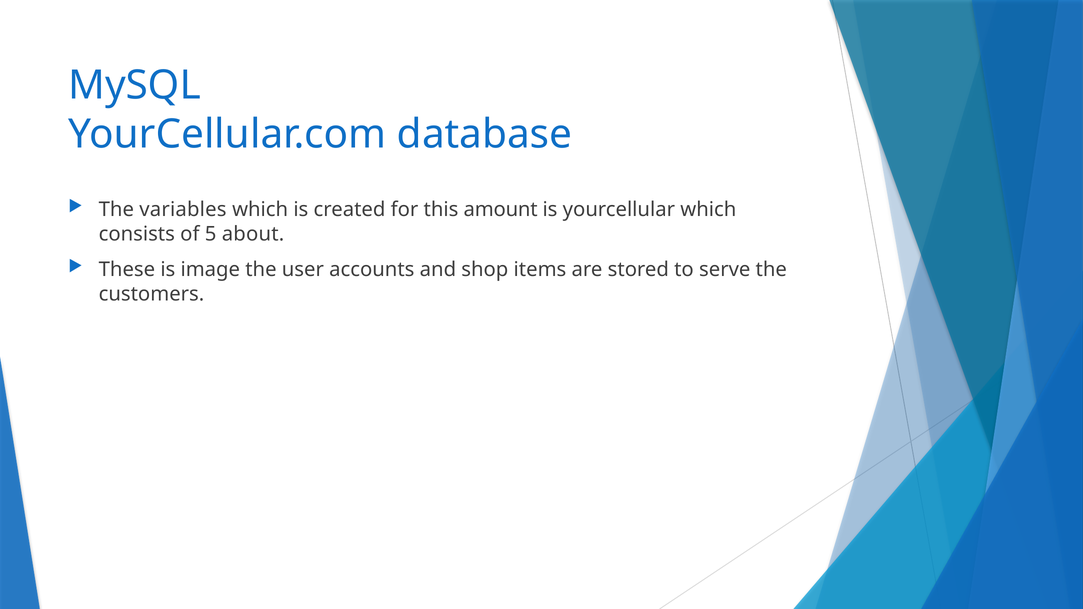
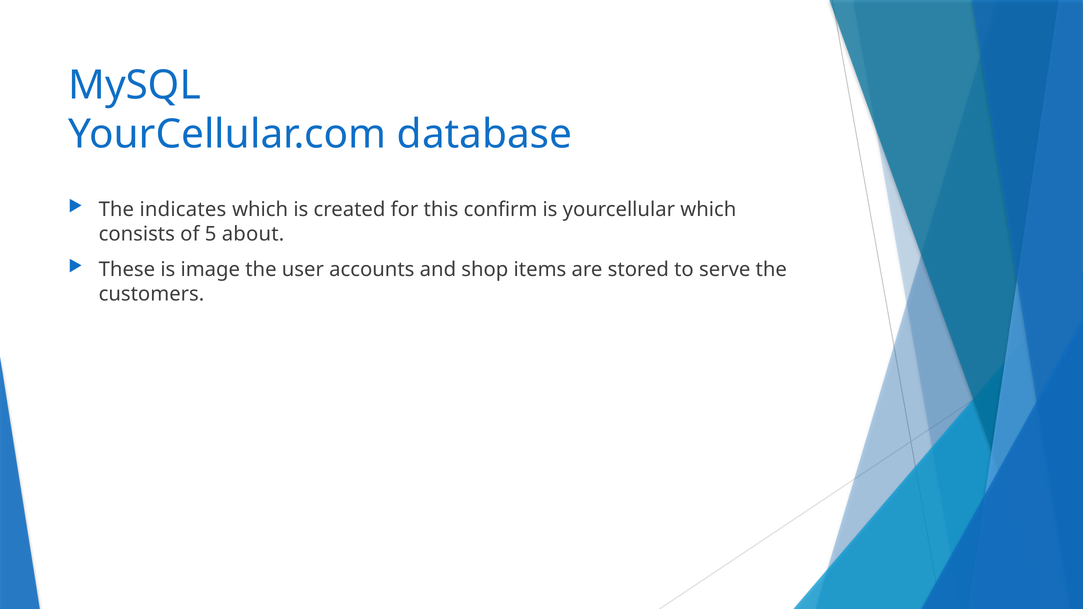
variables: variables -> indicates (183, 210)
amount: amount -> confirm (501, 210)
